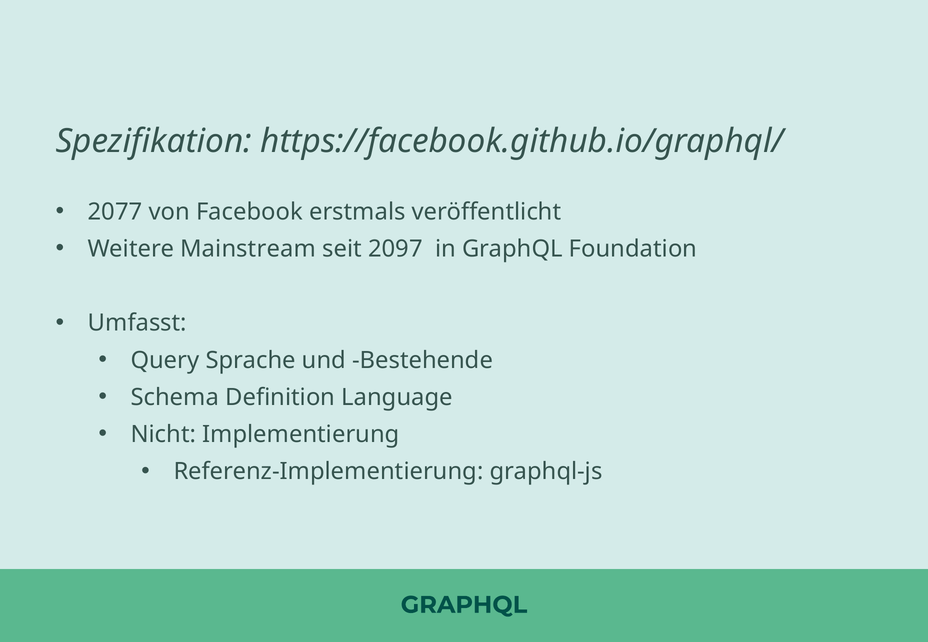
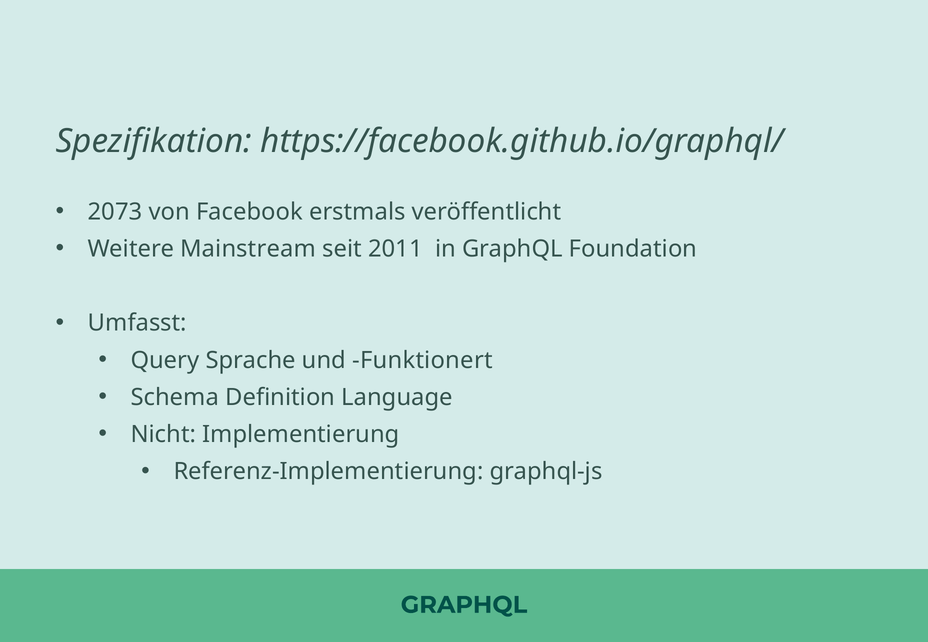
2077: 2077 -> 2073 (115, 212)
2097: 2097 -> 2011 (395, 249)
Bestehende: Bestehende -> Funktionert (422, 360)
